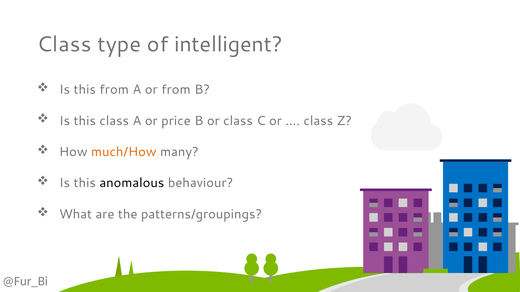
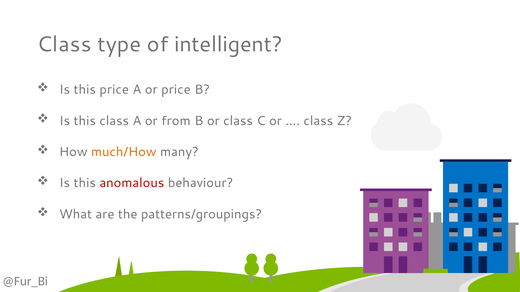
this from: from -> price (114, 90)
or from: from -> price (176, 90)
price: price -> from (176, 121)
anomalous colour: black -> red (132, 183)
